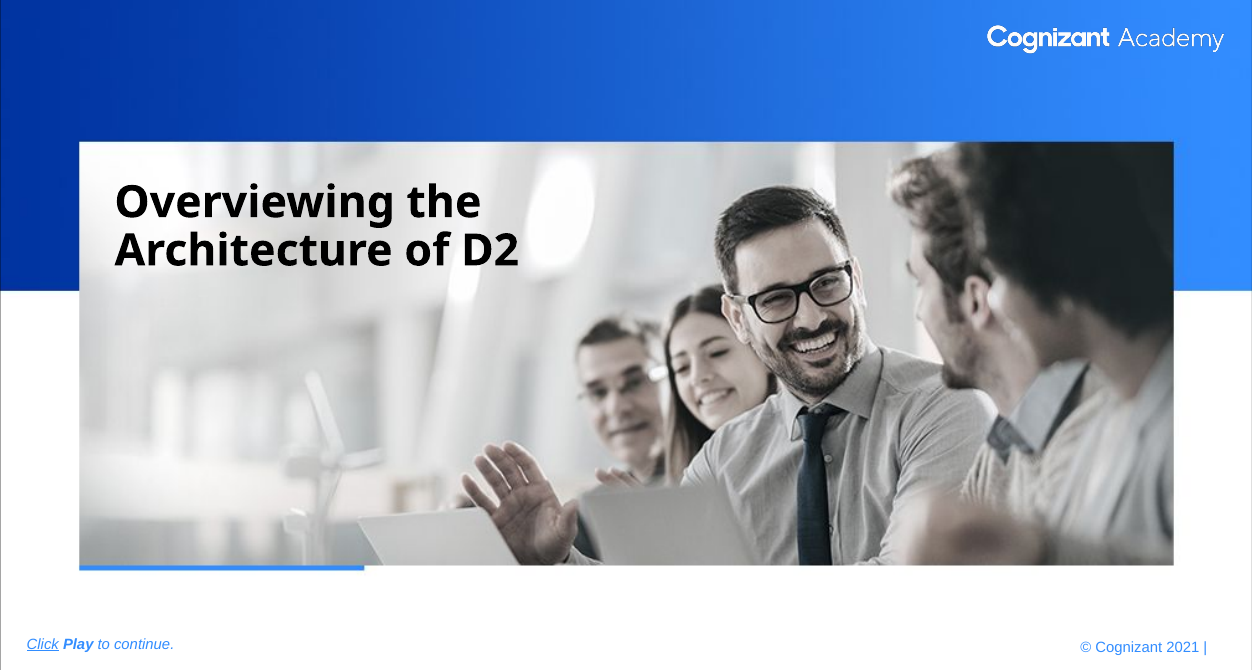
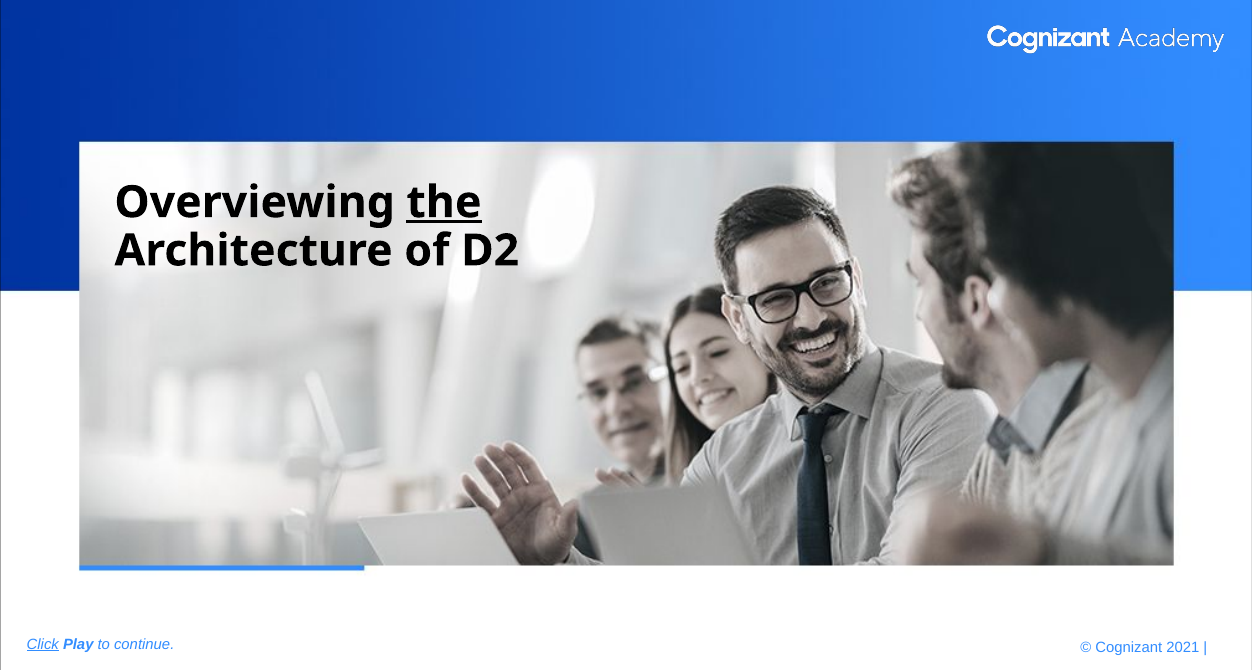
the underline: none -> present (444, 202)
